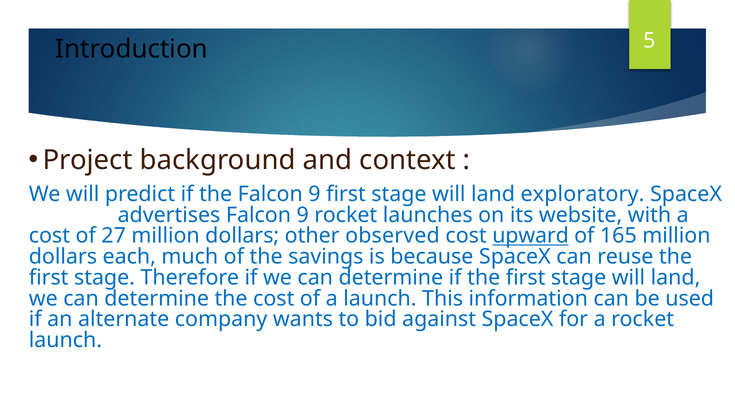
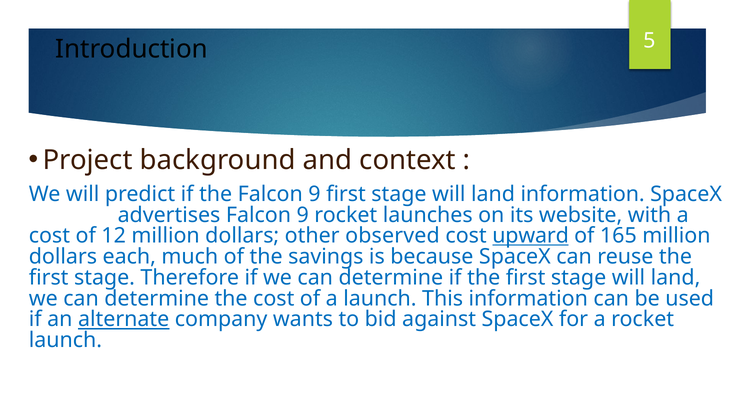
land exploratory: exploratory -> information (583, 194)
27: 27 -> 12 (114, 236)
alternate underline: none -> present (124, 319)
